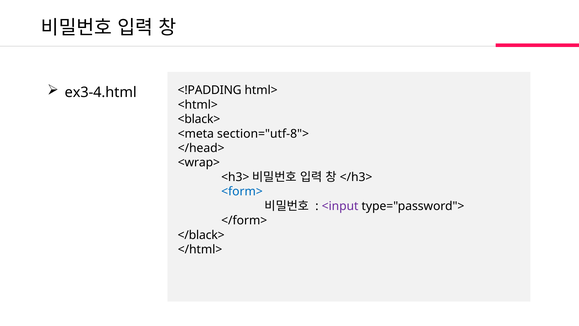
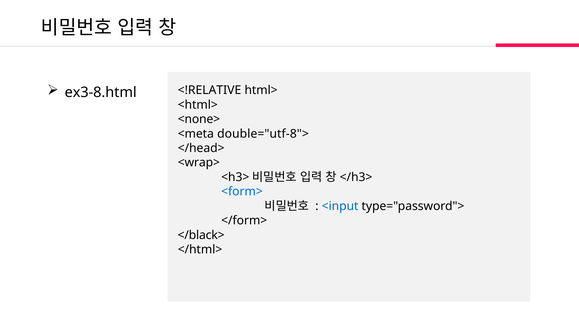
ex3-4.html: ex3-4.html -> ex3-8.html (101, 92)
<!PADDING: <!PADDING -> <!RELATIVE (210, 90)
<black>: <black> -> <none> (199, 119)
section="utf-8">: section="utf-8"> -> double="utf-8"> (263, 134)
<input colour: purple -> blue (340, 206)
